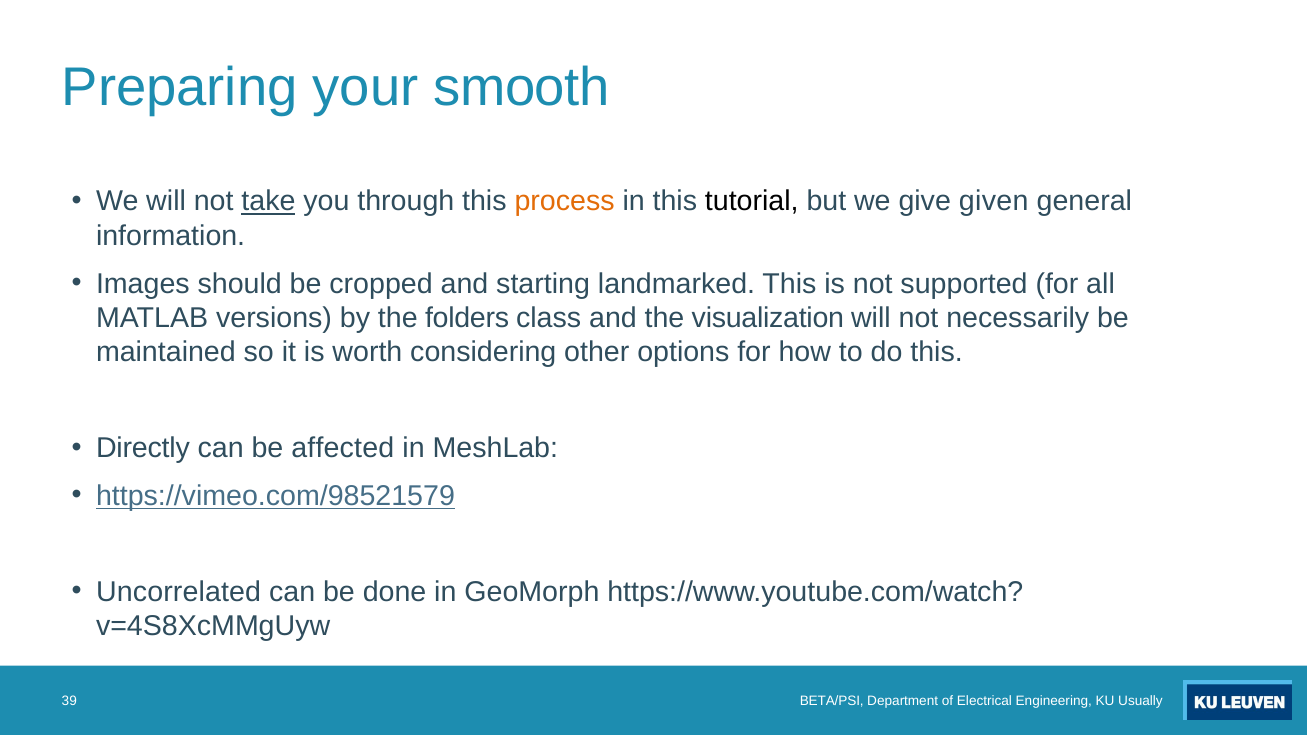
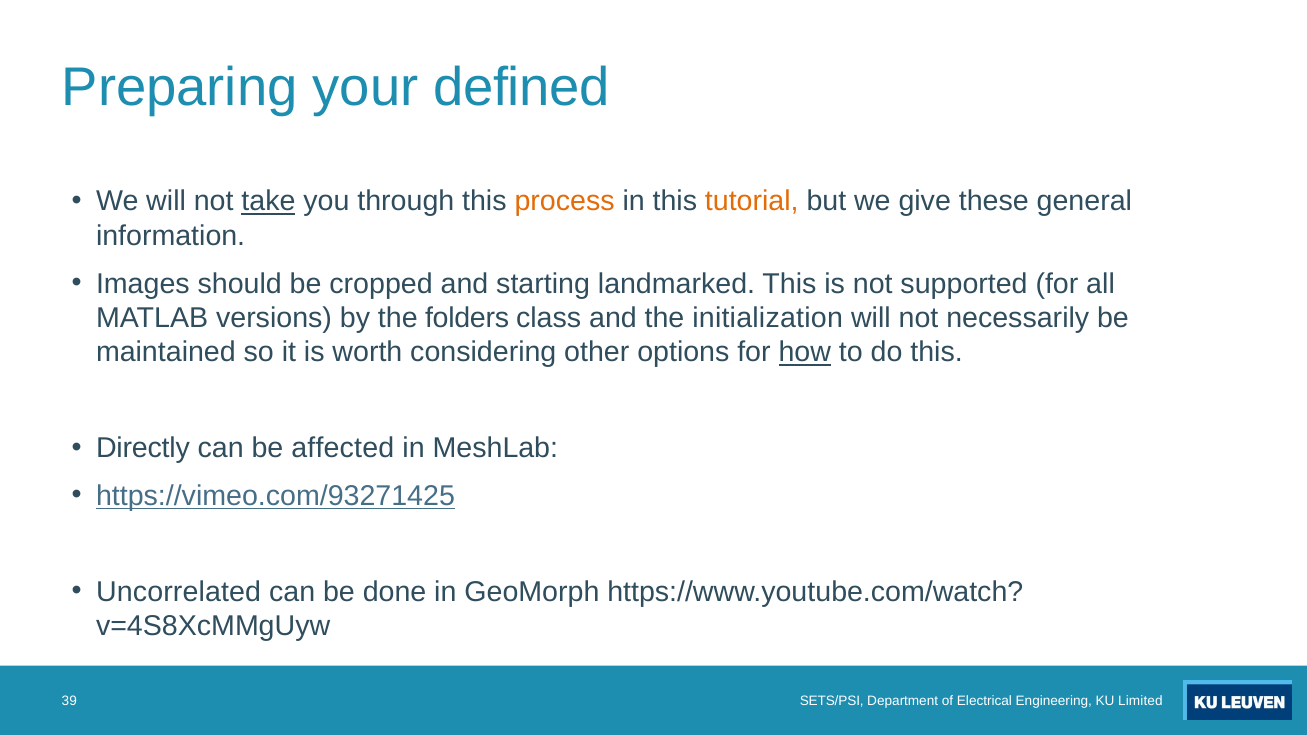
smooth: smooth -> defined (521, 88)
tutorial colour: black -> orange (752, 202)
given: given -> these (994, 202)
visualization: visualization -> initialization (768, 318)
how underline: none -> present (805, 352)
https://vimeo.com/98521579: https://vimeo.com/98521579 -> https://vimeo.com/93271425 (275, 496)
BETA/PSI: BETA/PSI -> SETS/PSI (832, 701)
Usually: Usually -> Limited (1140, 701)
